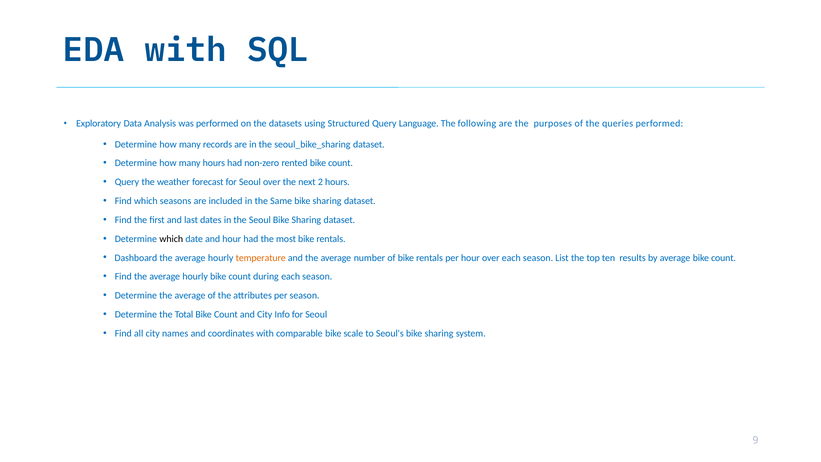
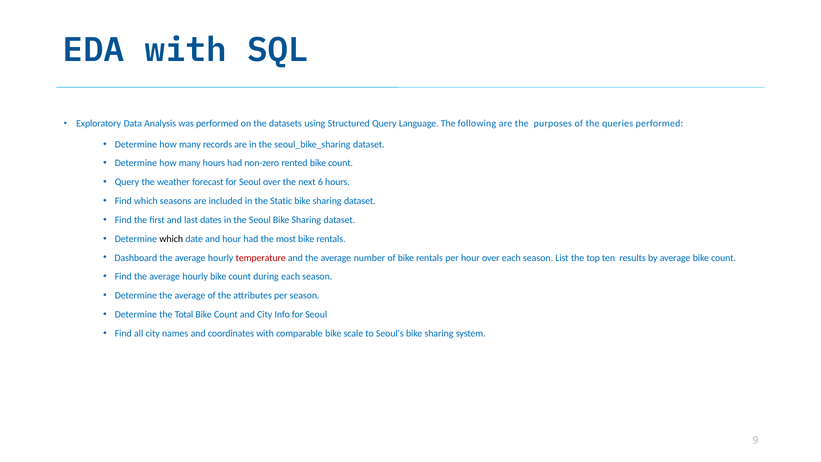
2: 2 -> 6 (320, 182)
Same: Same -> Static (281, 201)
temperature colour: orange -> red (261, 258)
